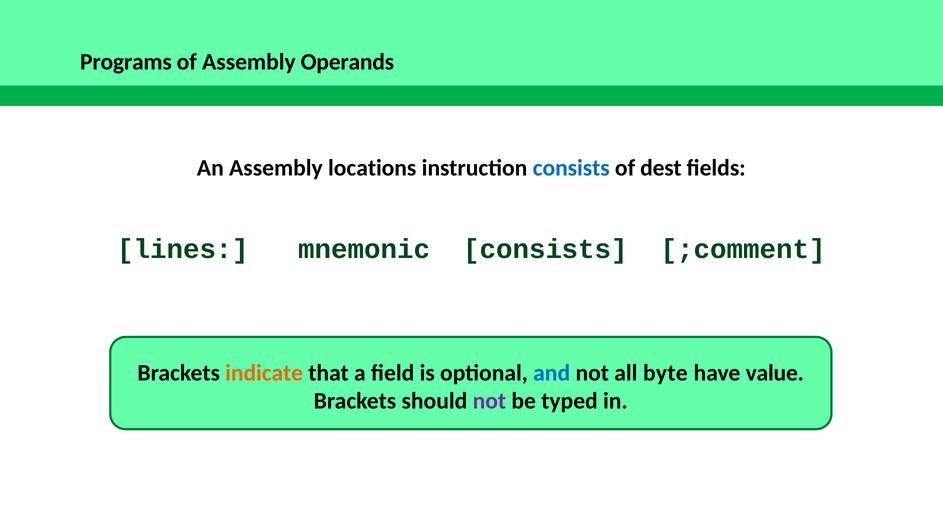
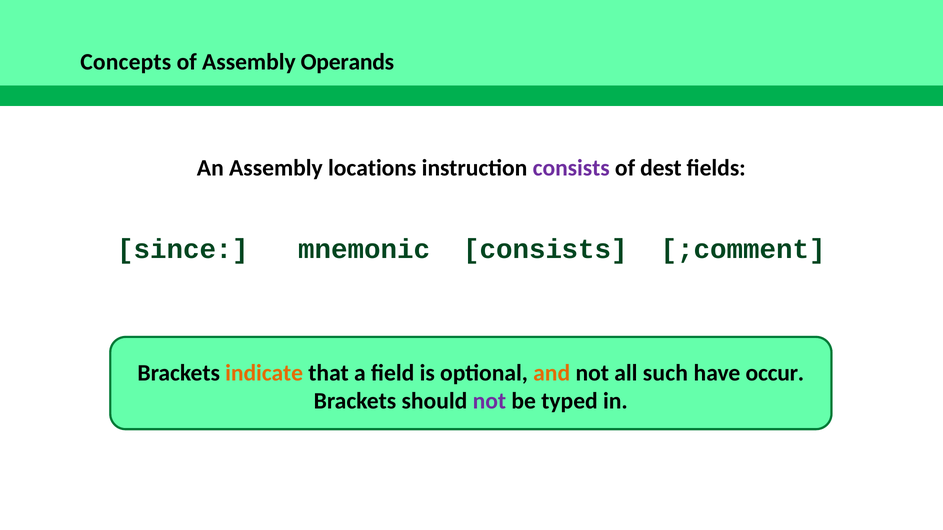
Programs: Programs -> Concepts (126, 62)
consists colour: blue -> purple (571, 168)
lines: lines -> since (183, 249)
and colour: blue -> orange (552, 373)
byte: byte -> such (665, 373)
value: value -> occur (775, 373)
